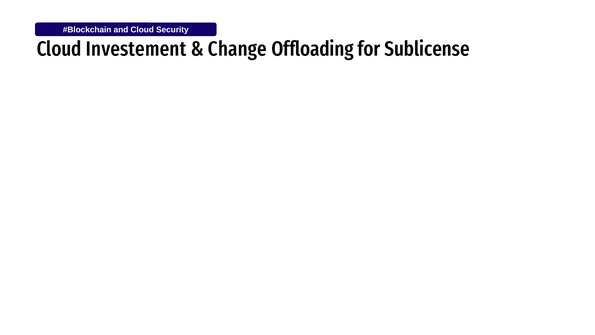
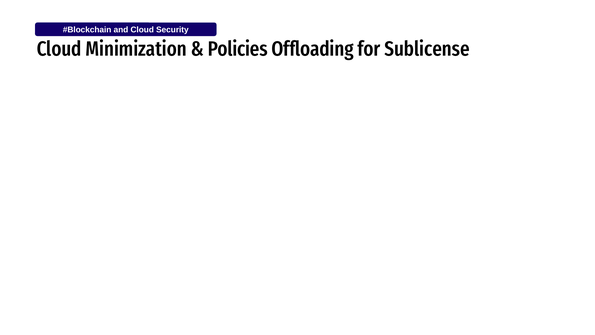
Investement: Investement -> Minimization (136, 49)
Change: Change -> Policies (238, 49)
